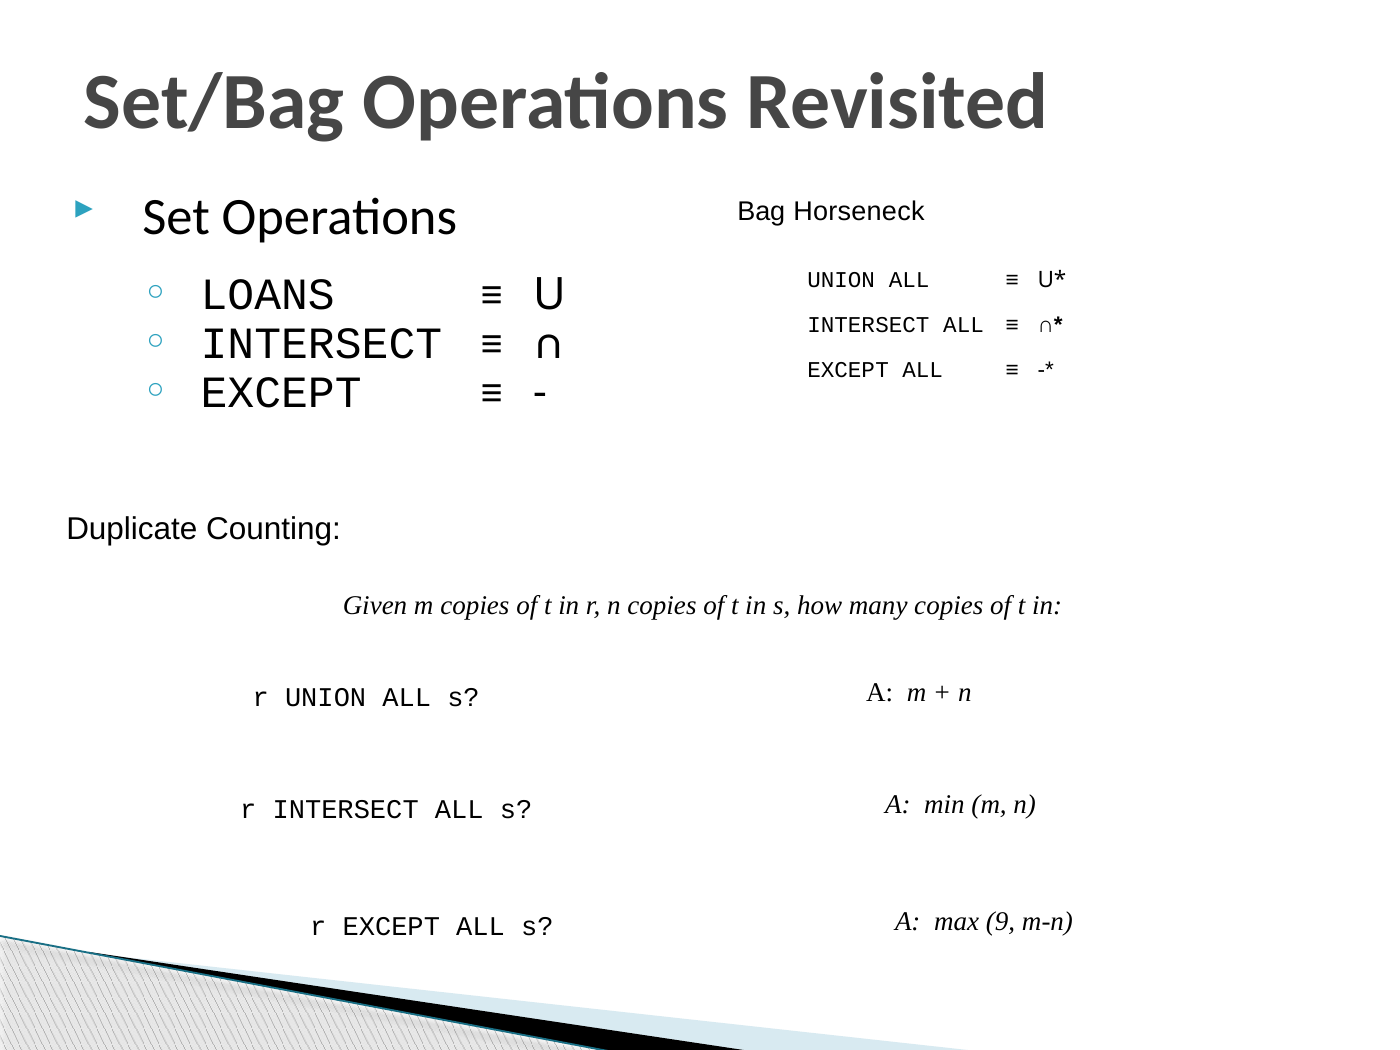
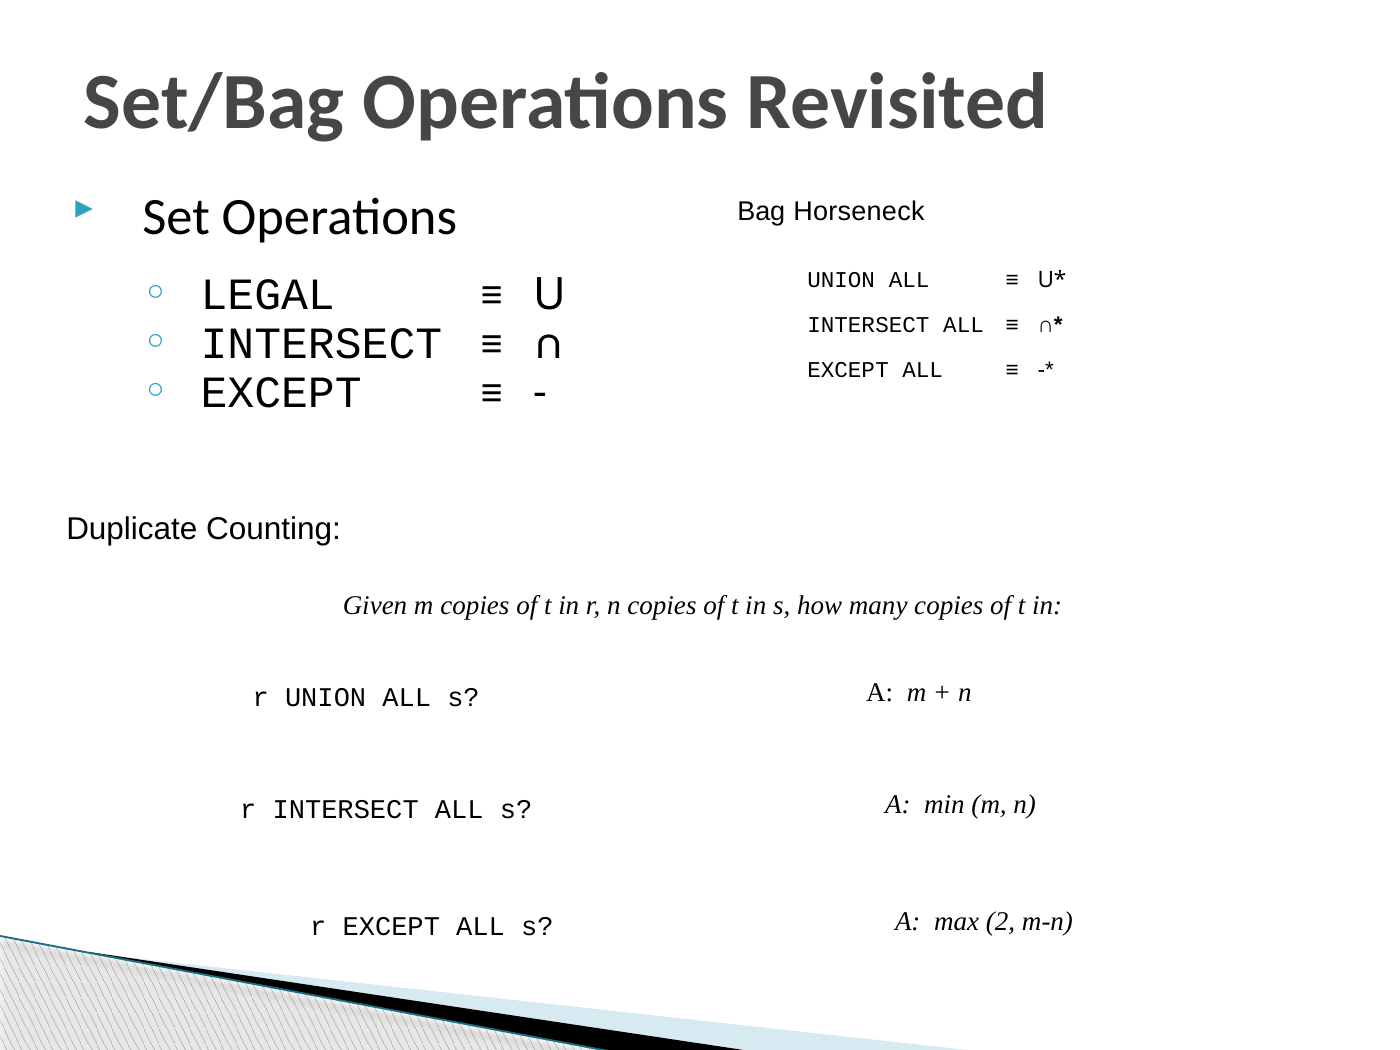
LOANS: LOANS -> LEGAL (268, 295)
9: 9 -> 2 (1000, 922)
